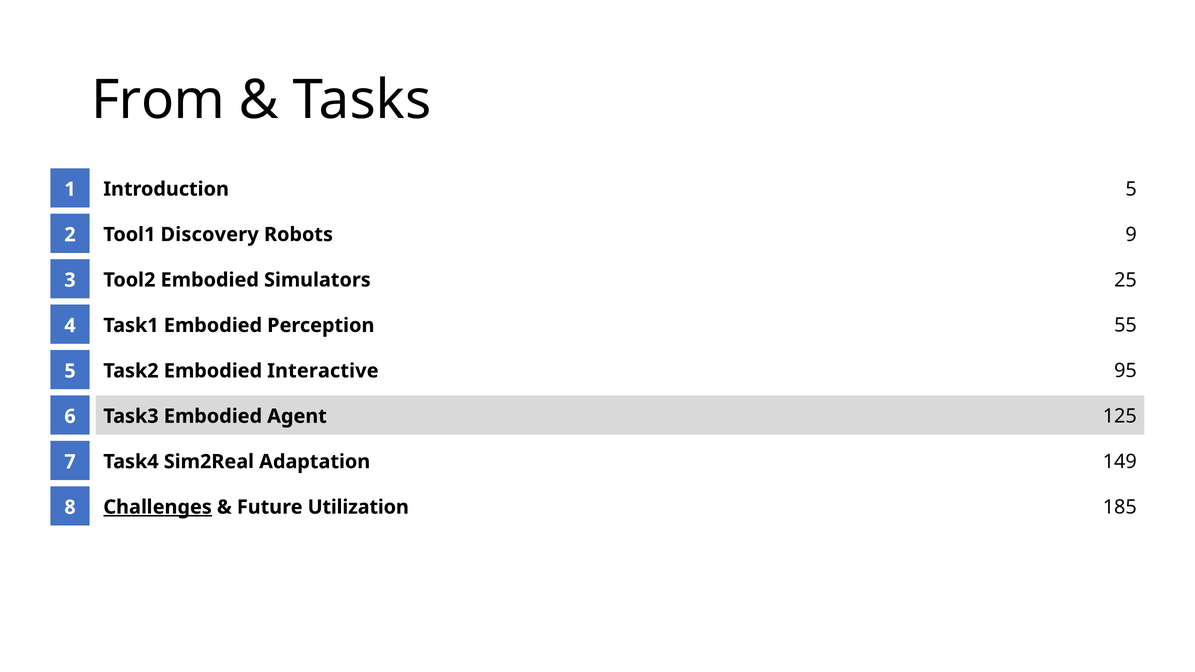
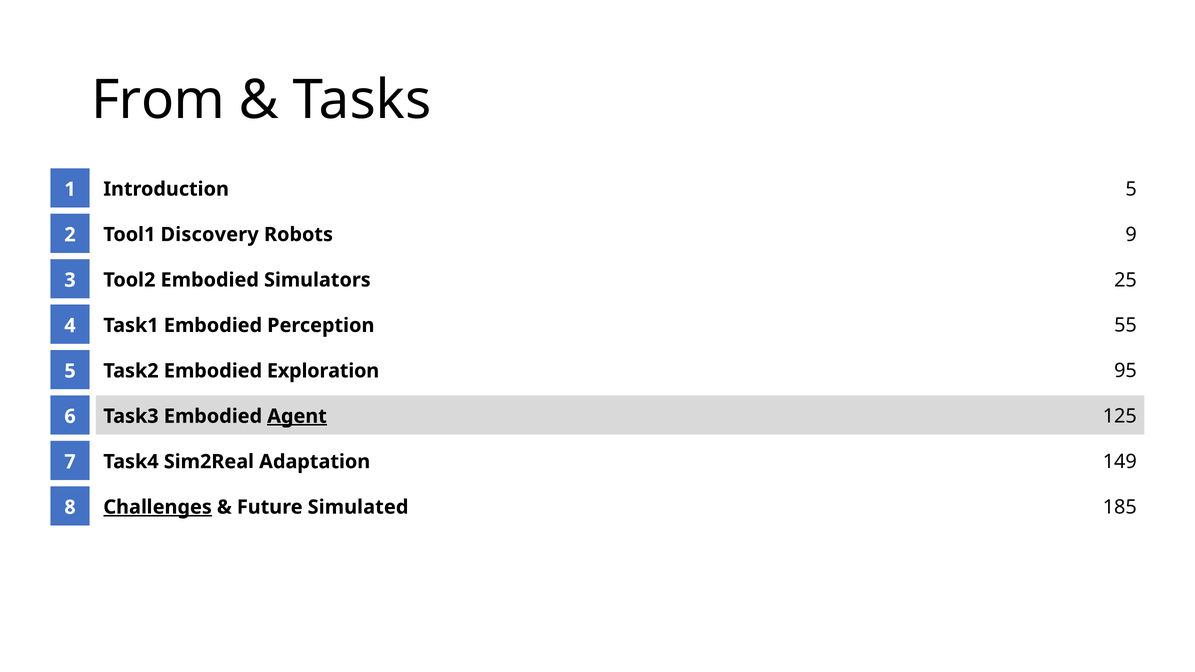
Interactive: Interactive -> Exploration (323, 371)
Agent underline: none -> present (297, 416)
Utilization: Utilization -> Simulated (358, 507)
